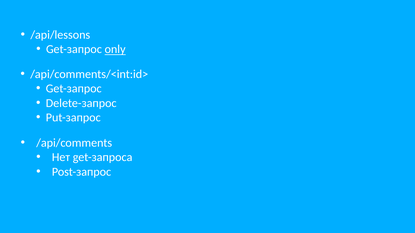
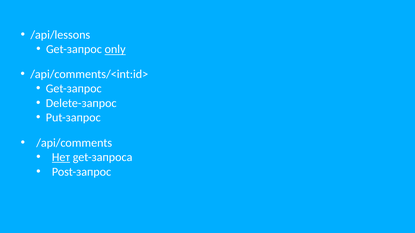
Нет underline: none -> present (61, 158)
